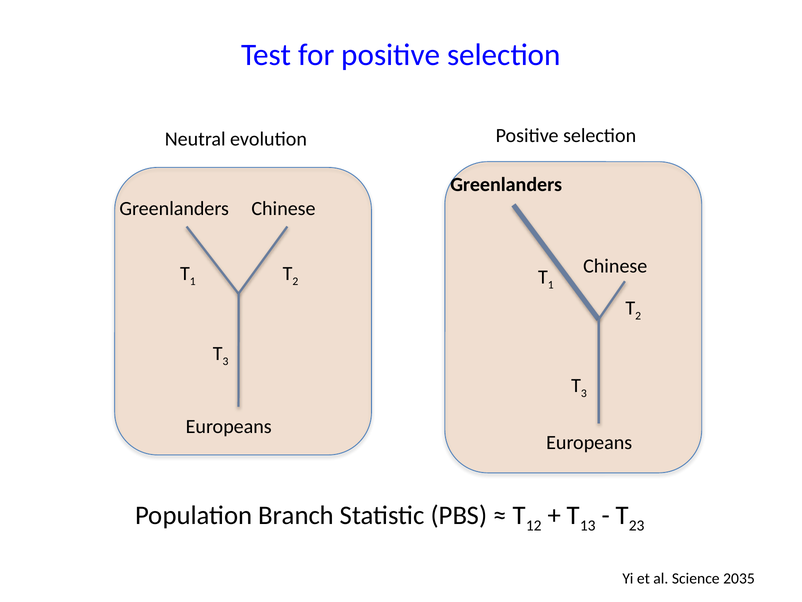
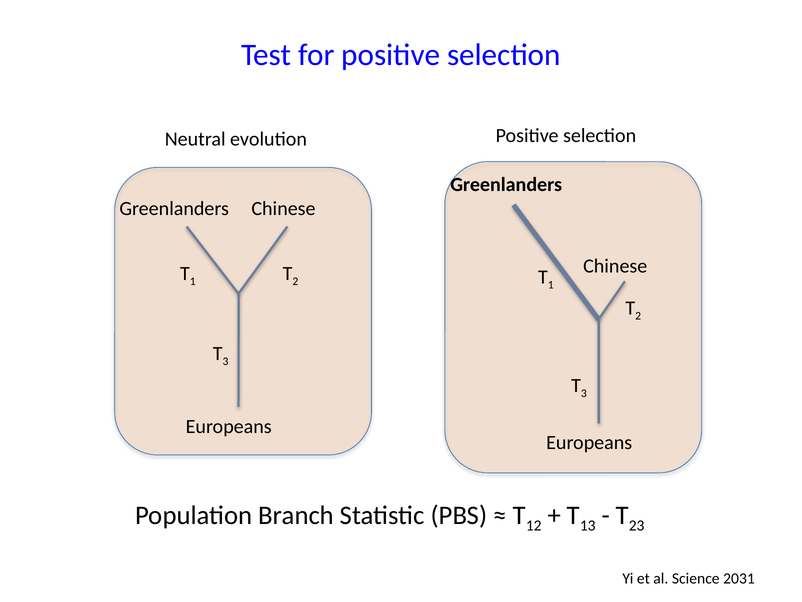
2035: 2035 -> 2031 (739, 578)
